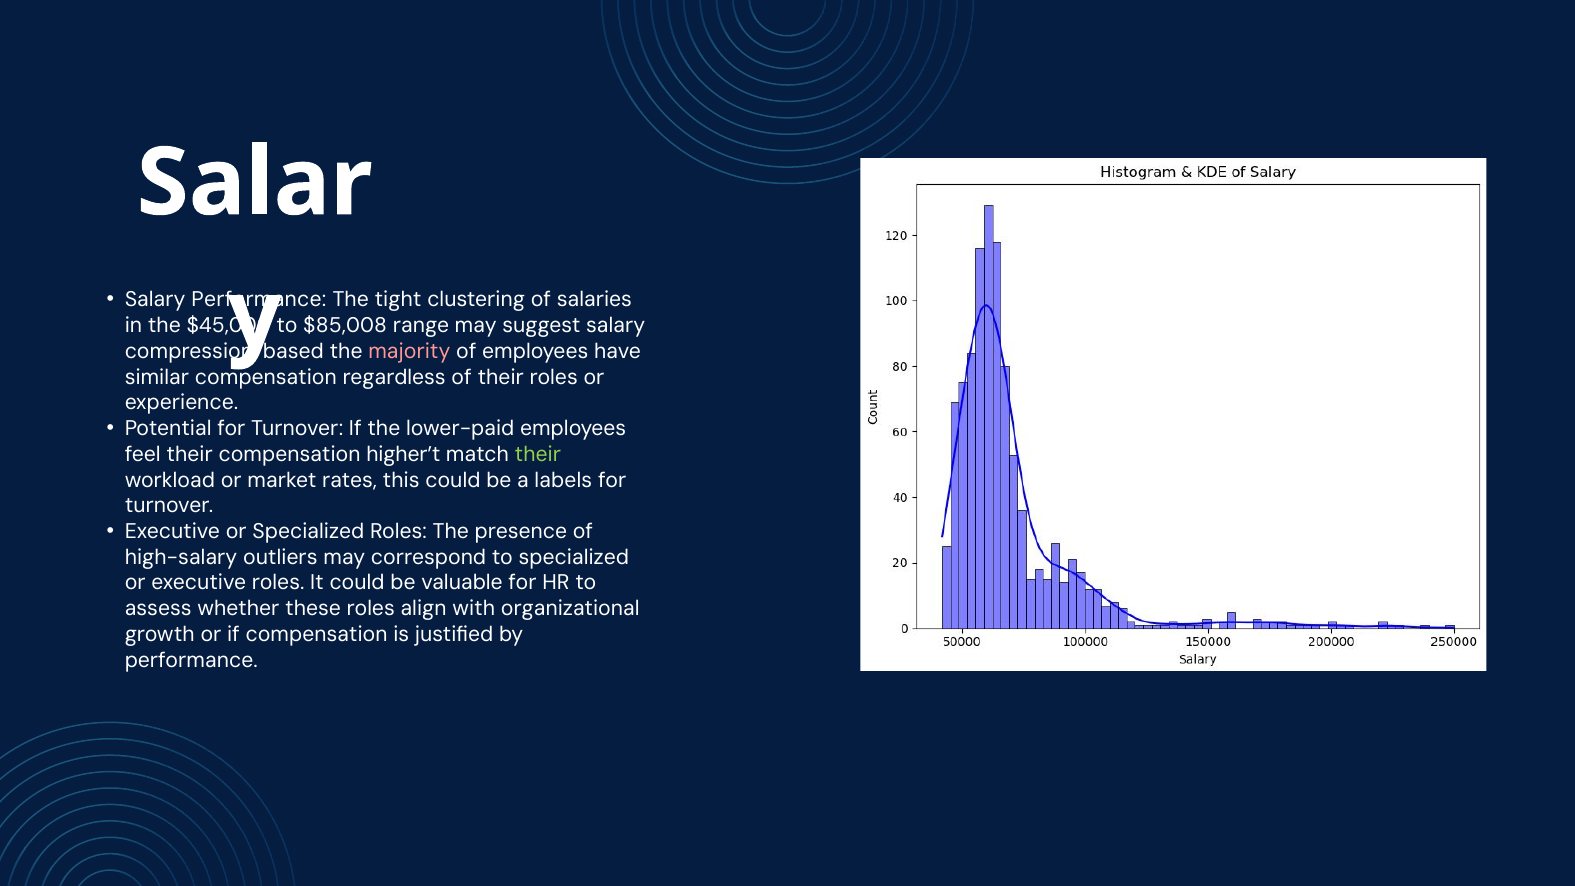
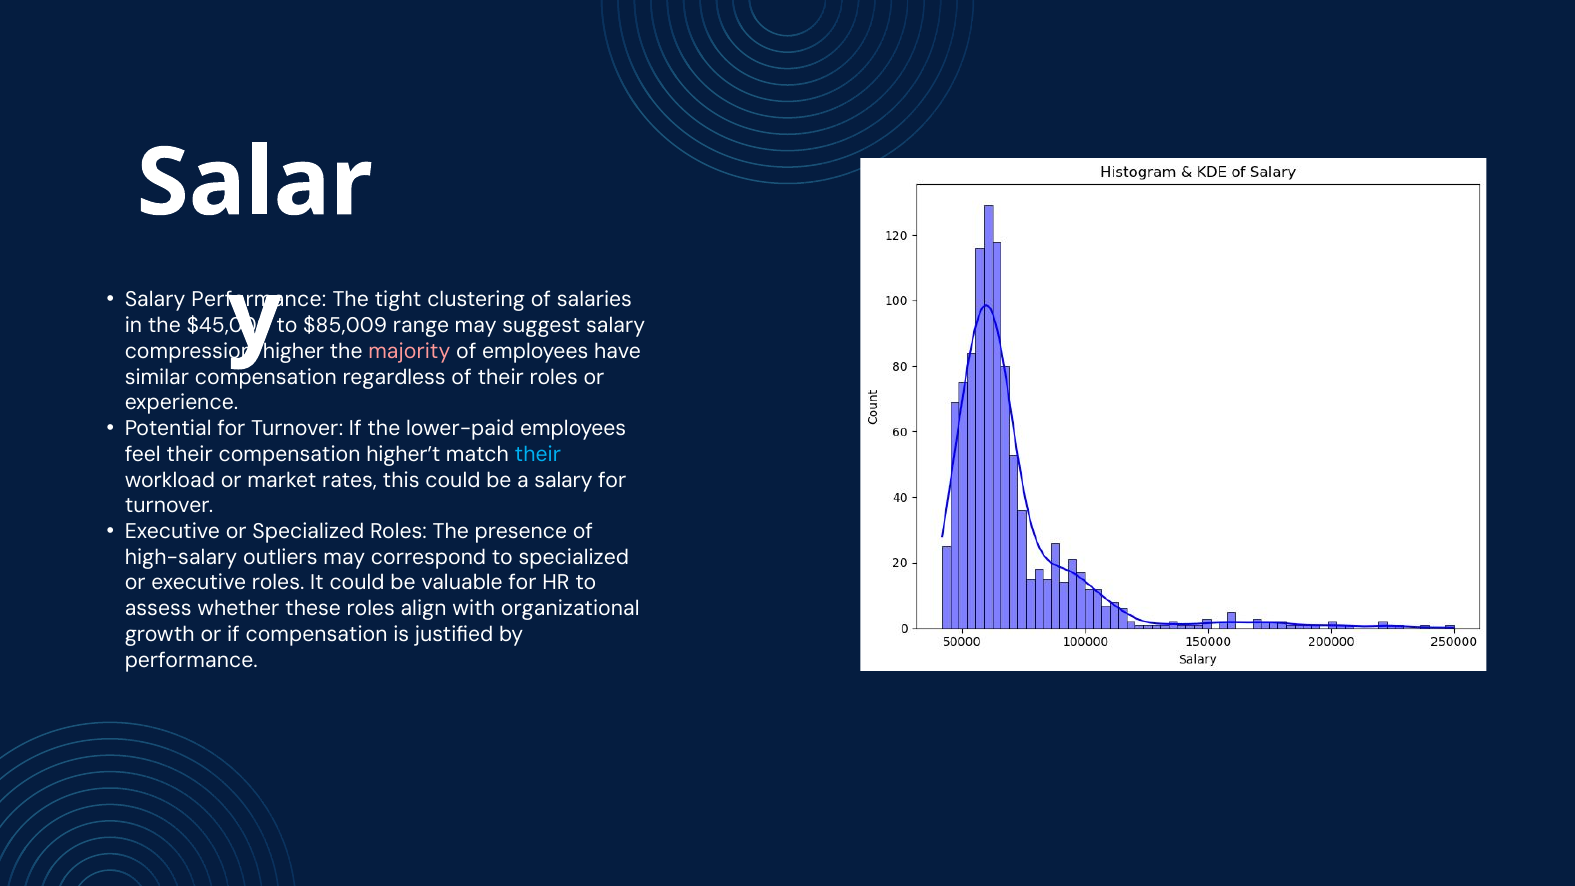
$85,008: $85,008 -> $85,009 (345, 326)
based: based -> higher (294, 351)
their colour: light green -> light blue (538, 454)
a labels: labels -> salary (564, 480)
